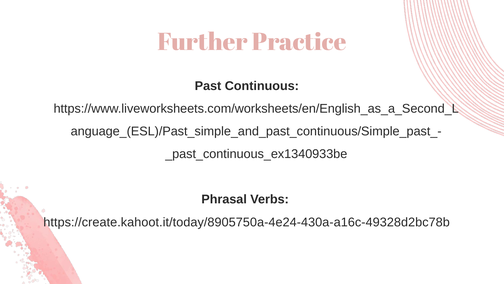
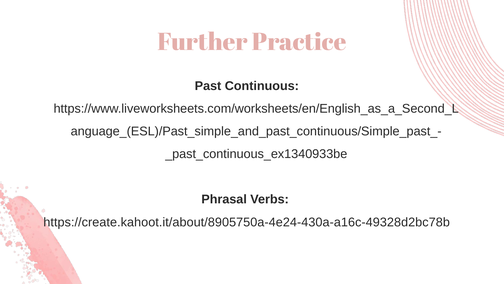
https://create.kahoot.it/today/8905750a-4e24-430a-a16c-49328d2bc78b: https://create.kahoot.it/today/8905750a-4e24-430a-a16c-49328d2bc78b -> https://create.kahoot.it/about/8905750a-4e24-430a-a16c-49328d2bc78b (247, 222)
